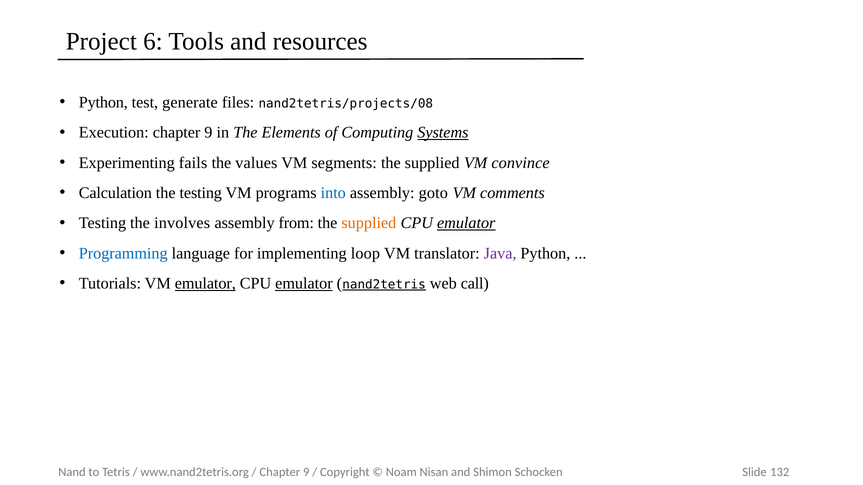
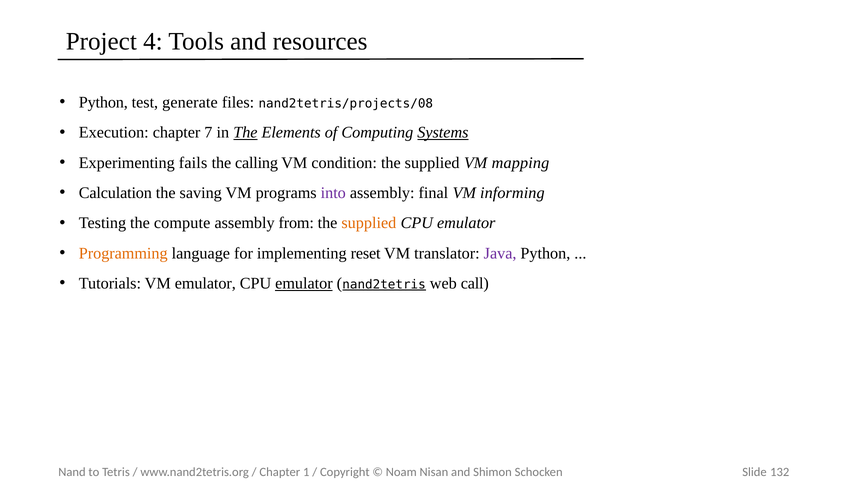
6: 6 -> 4 (153, 41)
9: 9 -> 7 (208, 133)
The underline: none -> present (245, 133)
values: values -> calling (257, 163)
segments: segments -> condition (344, 163)
convince: convince -> mapping (520, 163)
the testing: testing -> saving (201, 193)
into colour: blue -> purple (333, 193)
goto: goto -> final (433, 193)
comments: comments -> informing (512, 193)
involves: involves -> compute (182, 223)
emulator underline: present -> none (466, 223)
Programming colour: blue -> orange (123, 253)
loop: loop -> reset (366, 253)
emulator underline: present -> none (205, 284)
9: 9 -> 1 (306, 472)
